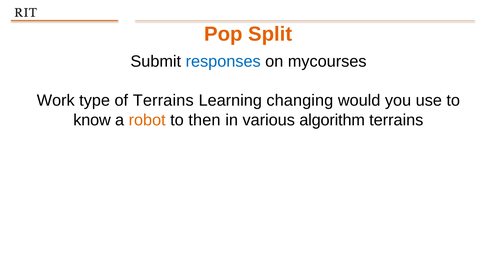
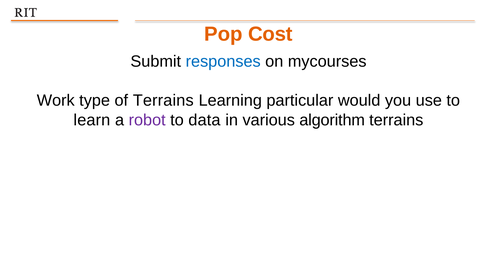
Split: Split -> Cost (270, 34)
changing: changing -> particular (300, 100)
know: know -> learn (92, 120)
robot colour: orange -> purple (147, 120)
then: then -> data (204, 120)
